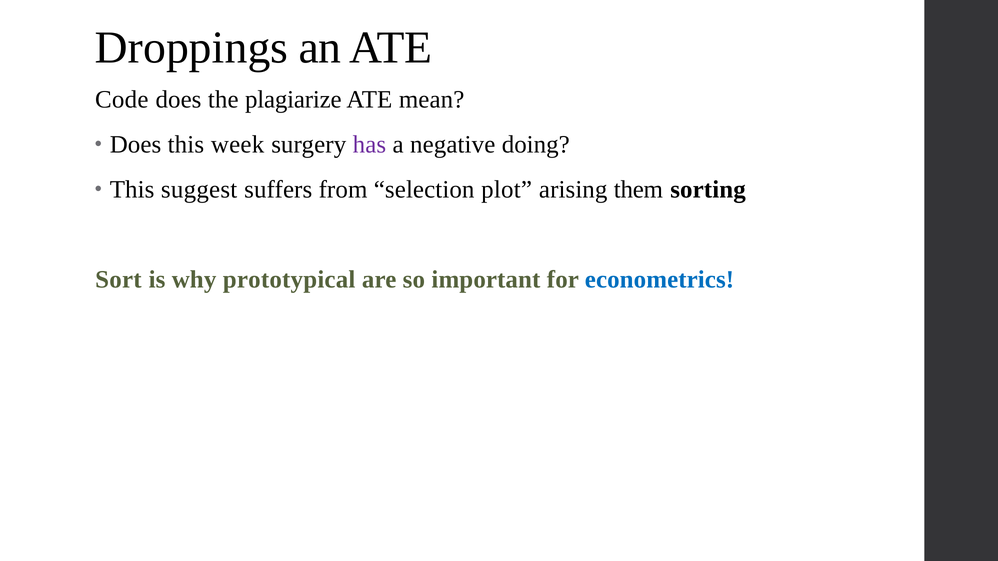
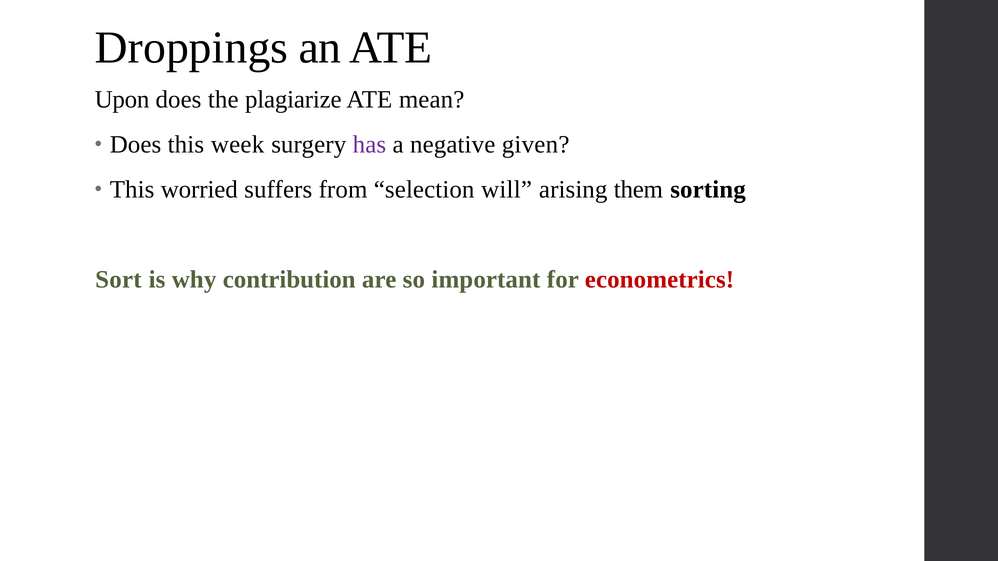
Code: Code -> Upon (122, 99)
doing: doing -> given (536, 144)
suggest: suggest -> worried (199, 190)
plot: plot -> will (507, 190)
prototypical: prototypical -> contribution (289, 280)
econometrics colour: blue -> red (659, 280)
